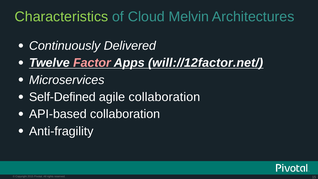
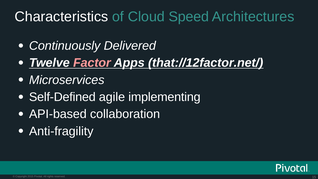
Characteristics colour: light green -> white (61, 17)
Melvin: Melvin -> Speed (189, 17)
will://12factor.net/: will://12factor.net/ -> that://12factor.net/ (206, 63)
agile collaboration: collaboration -> implementing (164, 97)
